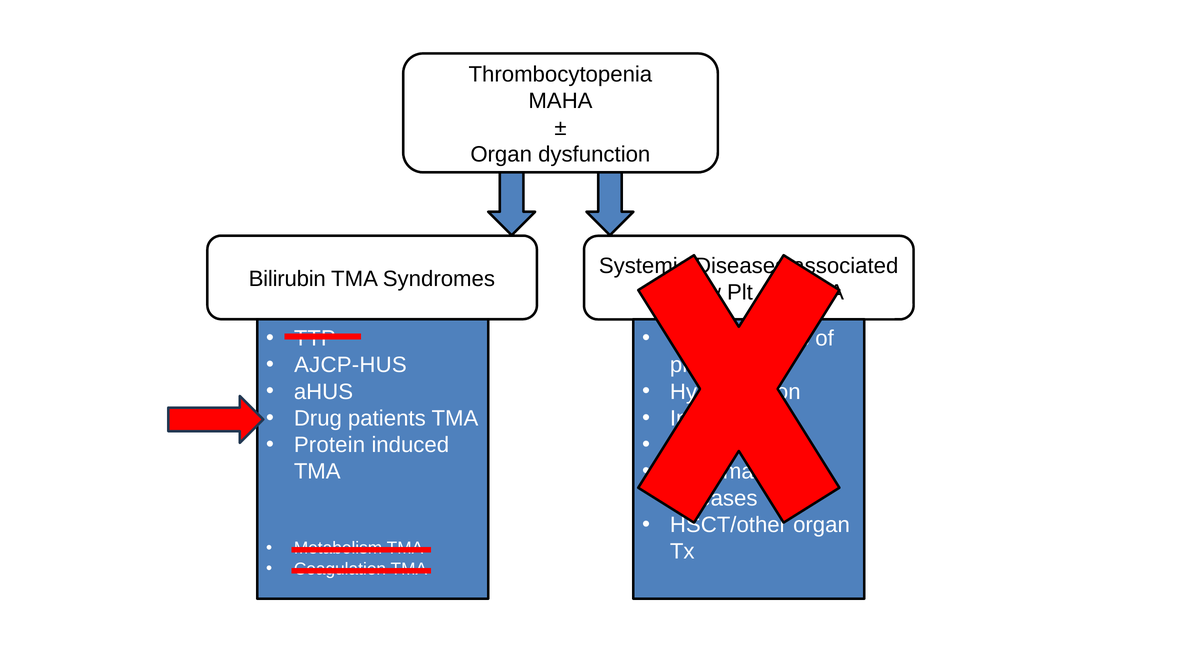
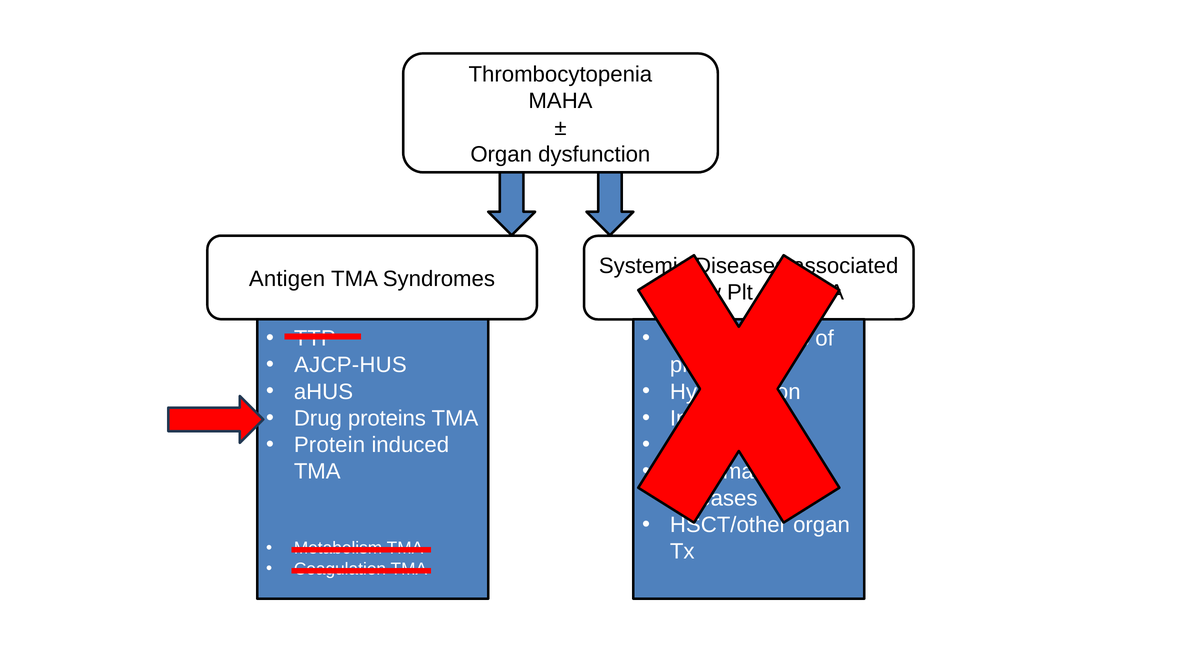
Bilirubin: Bilirubin -> Antigen (287, 279)
patients: patients -> proteins (387, 418)
